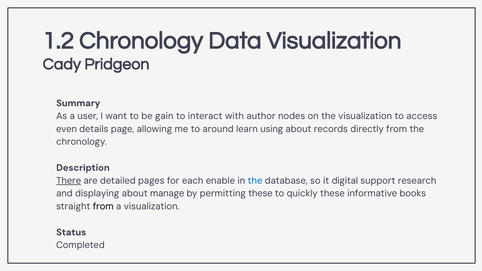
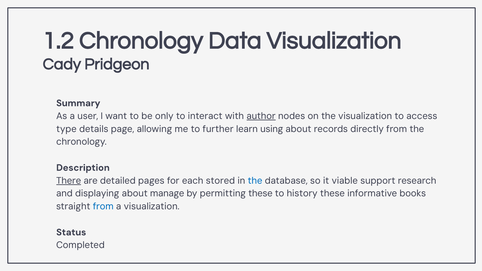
gain: gain -> only (164, 116)
author underline: none -> present (261, 116)
even: even -> type (66, 129)
around: around -> further (218, 129)
enable: enable -> stored (220, 181)
digital: digital -> viable (345, 181)
quickly: quickly -> history (302, 194)
from colour: black -> blue (103, 207)
